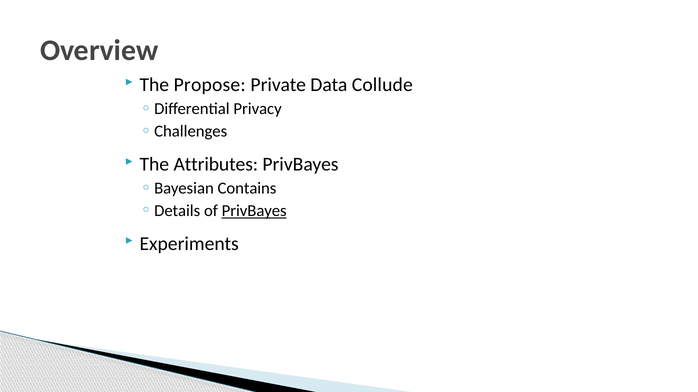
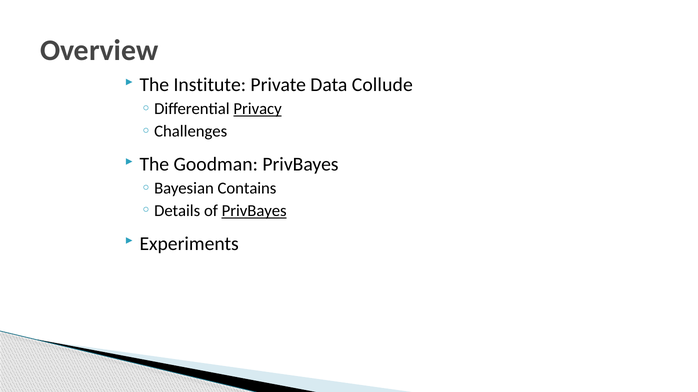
Propose: Propose -> Institute (210, 85)
Privacy underline: none -> present (258, 109)
Attributes: Attributes -> Goodman (216, 165)
